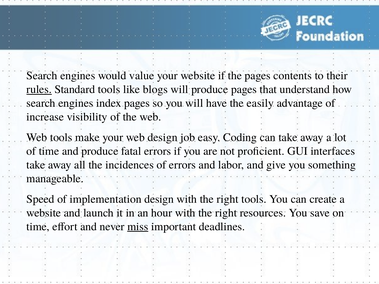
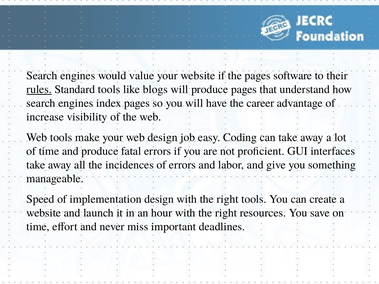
contents: contents -> software (293, 76)
easily: easily -> career (260, 103)
miss underline: present -> none (138, 227)
